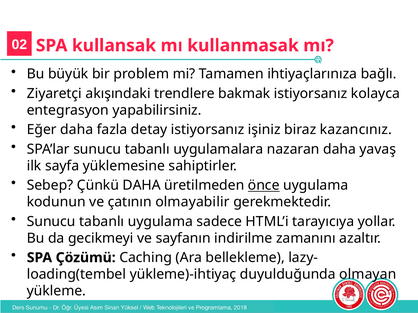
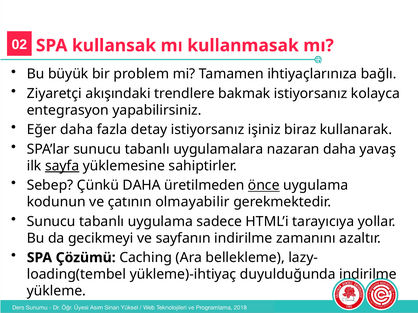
kazancınız: kazancınız -> kullanarak (356, 130)
sayfa underline: none -> present (62, 166)
duyulduğunda olmayan: olmayan -> indirilme (368, 275)
